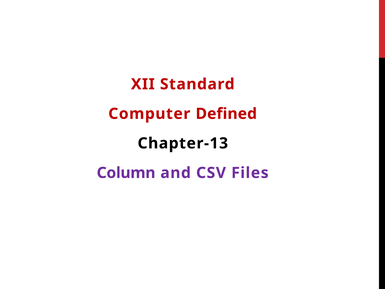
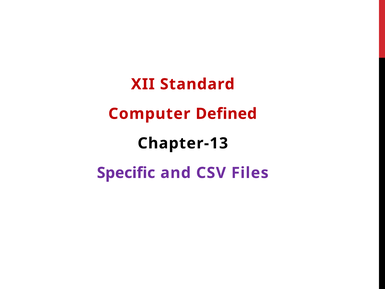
Column: Column -> Specific (126, 173)
